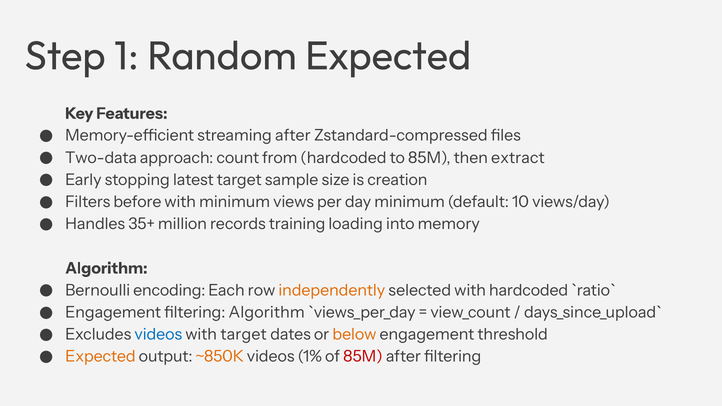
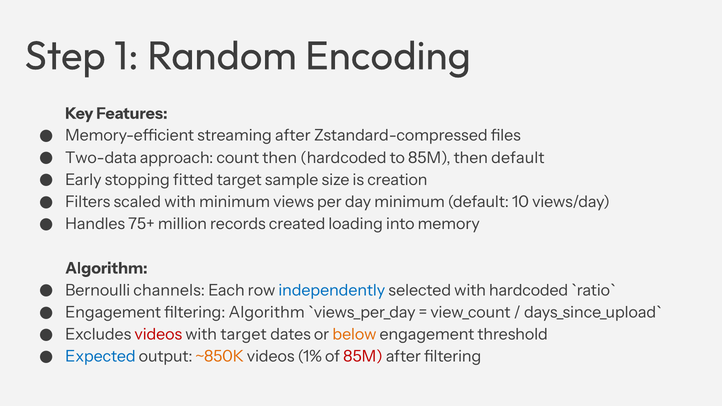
Random Expected: Expected -> Encoding (388, 56)
count from: from -> then (280, 158)
then extract: extract -> default (518, 158)
latest: latest -> fitted (193, 180)
before: before -> scaled (137, 202)
35+: 35+ -> 75+ (142, 224)
training: training -> created (297, 224)
encoding: encoding -> channels (169, 290)
independently colour: orange -> blue (332, 290)
videos colour: blue -> red (158, 335)
Expected colour: orange -> blue (100, 357)
